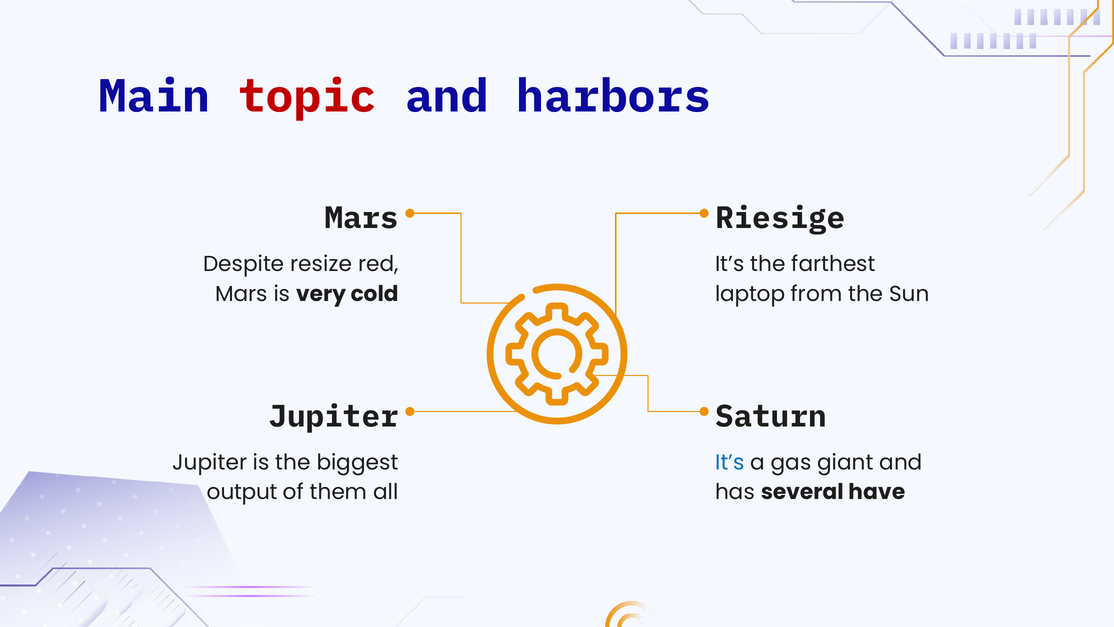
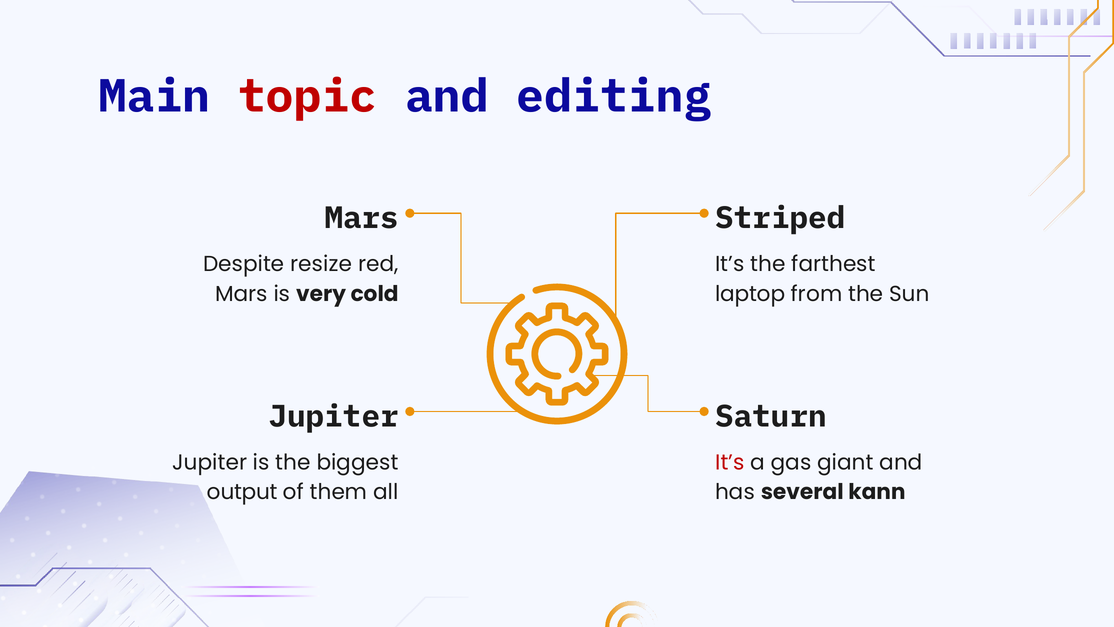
harbors: harbors -> editing (614, 96)
Riesige: Riesige -> Striped (780, 218)
It’s colour: blue -> red (730, 462)
have: have -> kann (877, 492)
